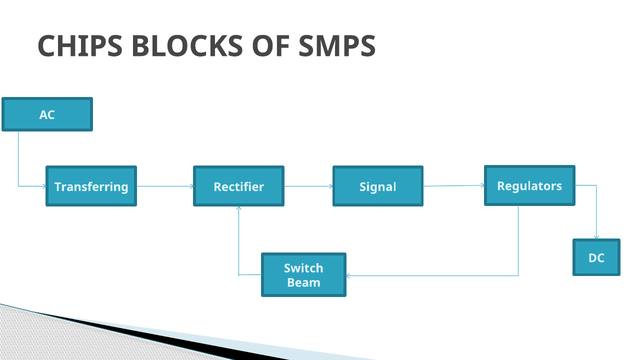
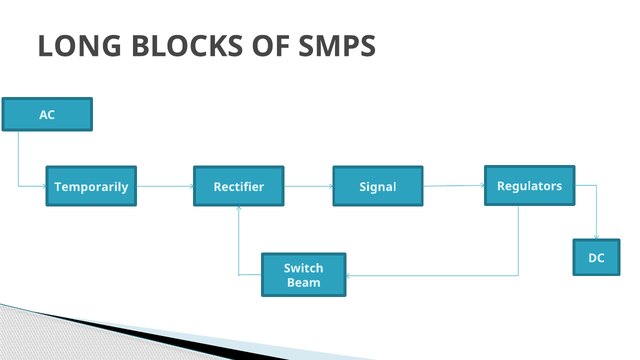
CHIPS: CHIPS -> LONG (80, 46)
Transferring: Transferring -> Temporarily (91, 187)
